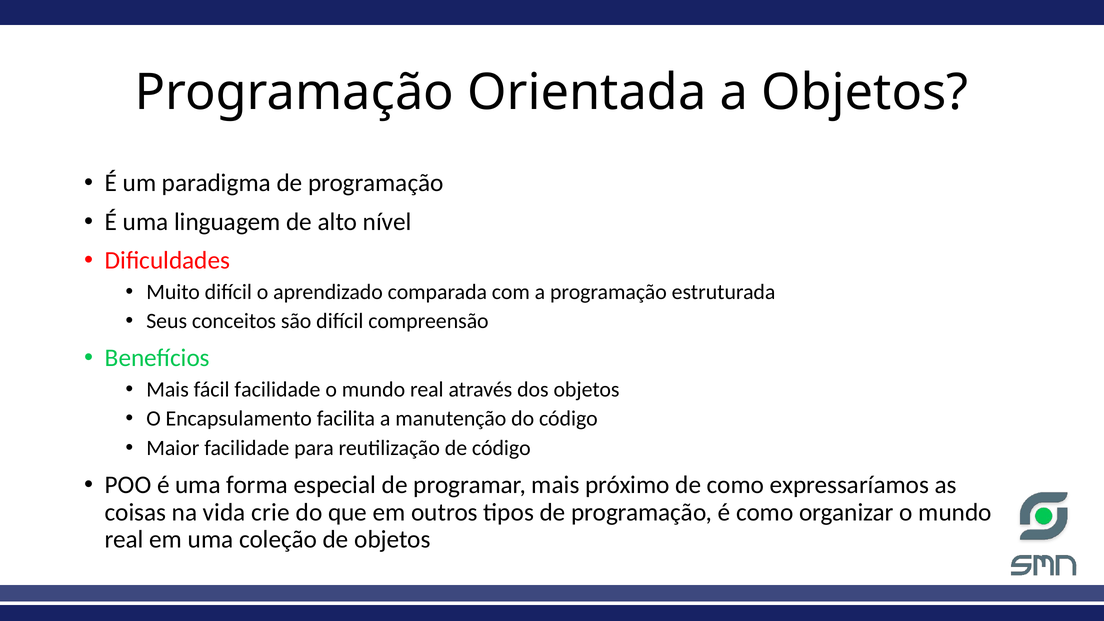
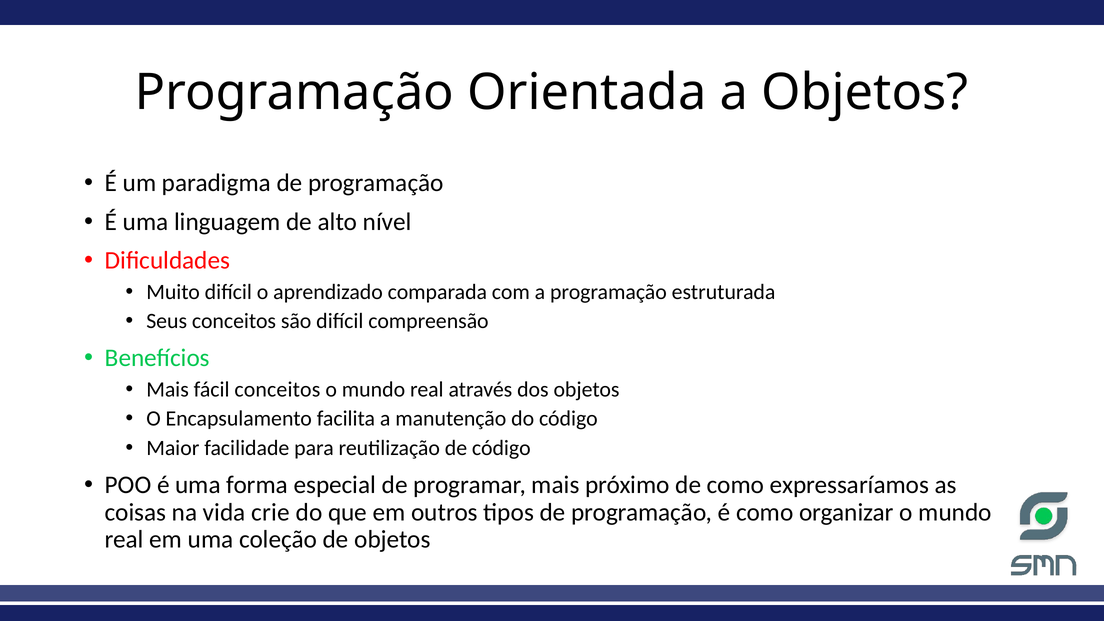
fácil facilidade: facilidade -> conceitos (277, 389)
